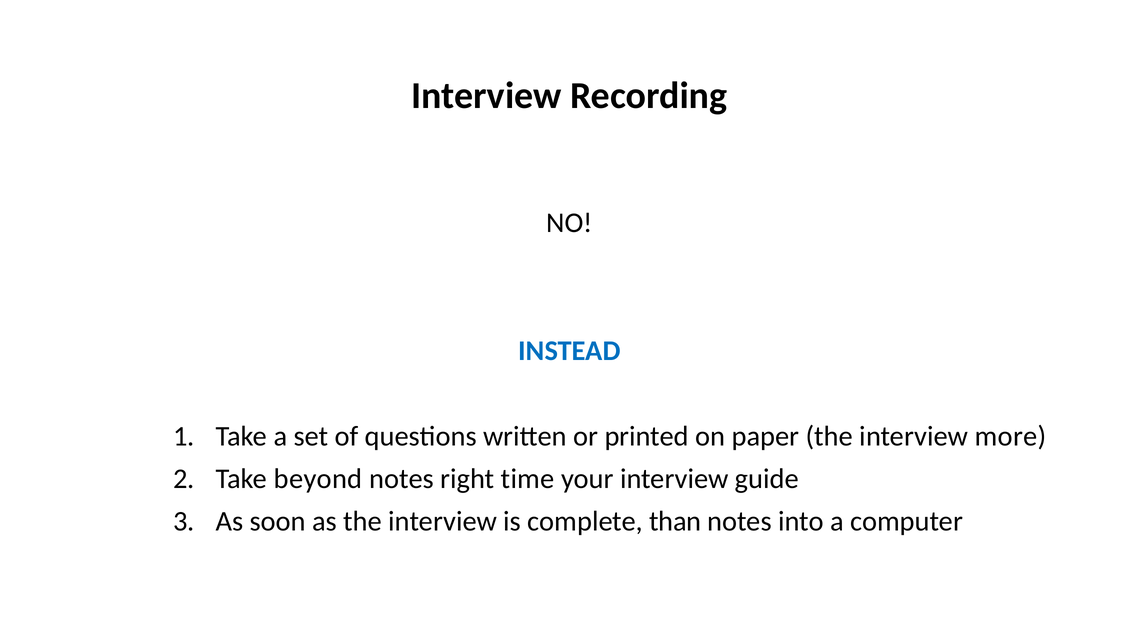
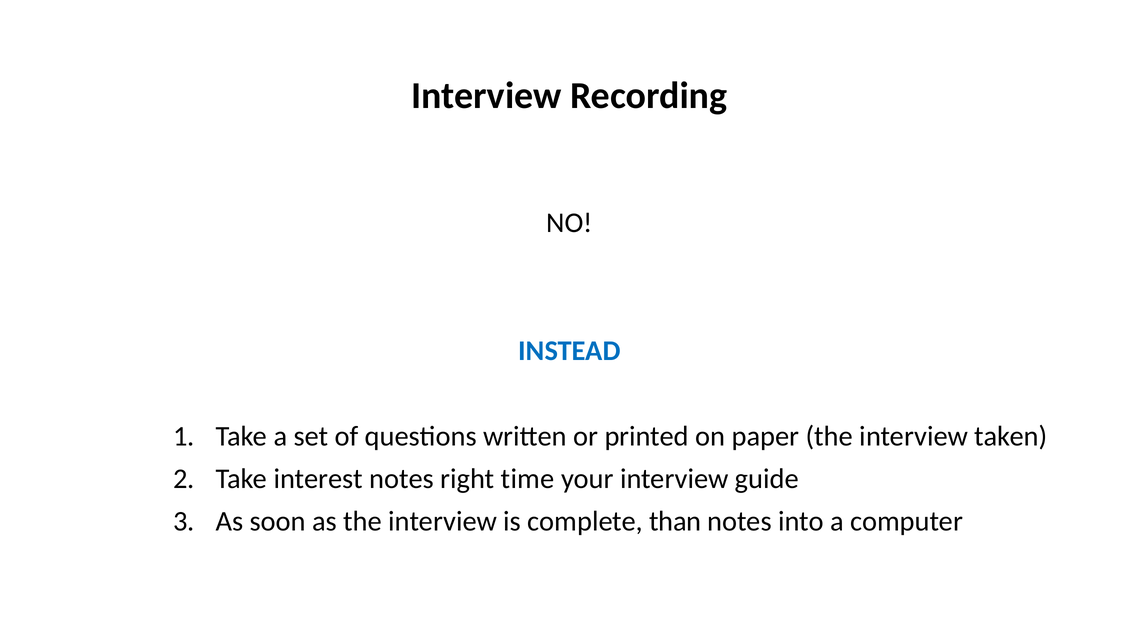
more: more -> taken (1011, 436)
beyond: beyond -> interest (318, 479)
